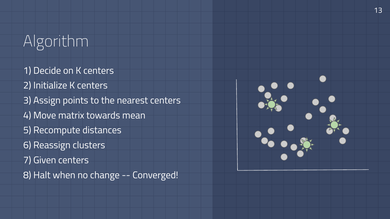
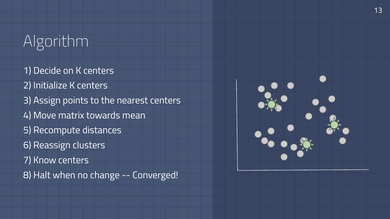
Given: Given -> Know (45, 160)
